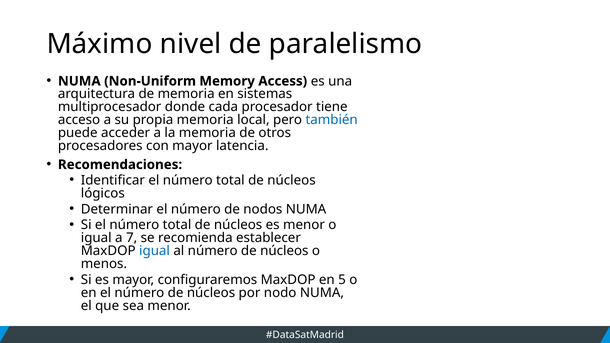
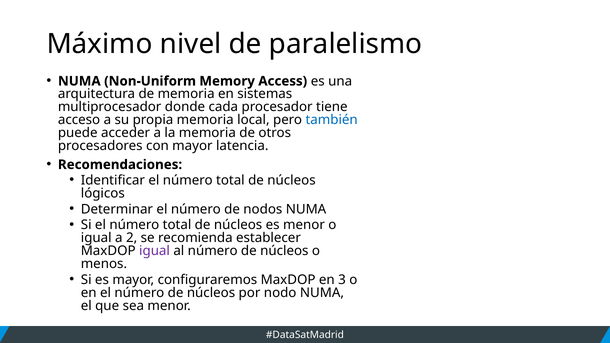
7: 7 -> 2 (132, 238)
igual colour: blue -> purple (155, 251)
5: 5 -> 3 (342, 280)
